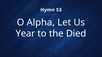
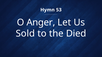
Alpha: Alpha -> Anger (41, 23)
Year: Year -> Sold (25, 34)
